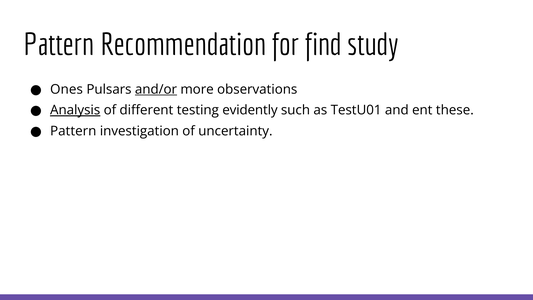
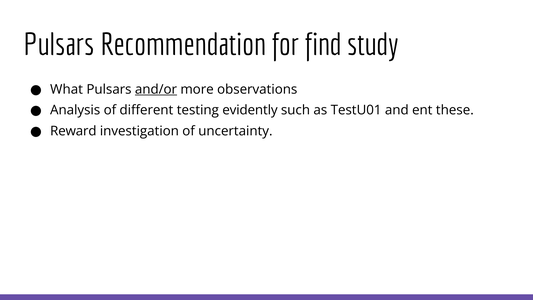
Pattern: Pattern -> Pulsars (59, 45)
Ones: Ones -> What (67, 89)
Analysis underline: present -> none (75, 110)
Pattern: Pattern -> Reward (73, 131)
